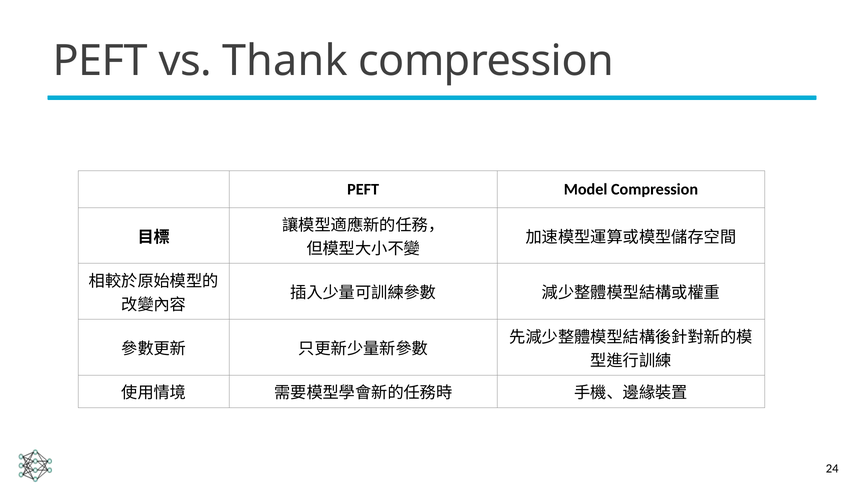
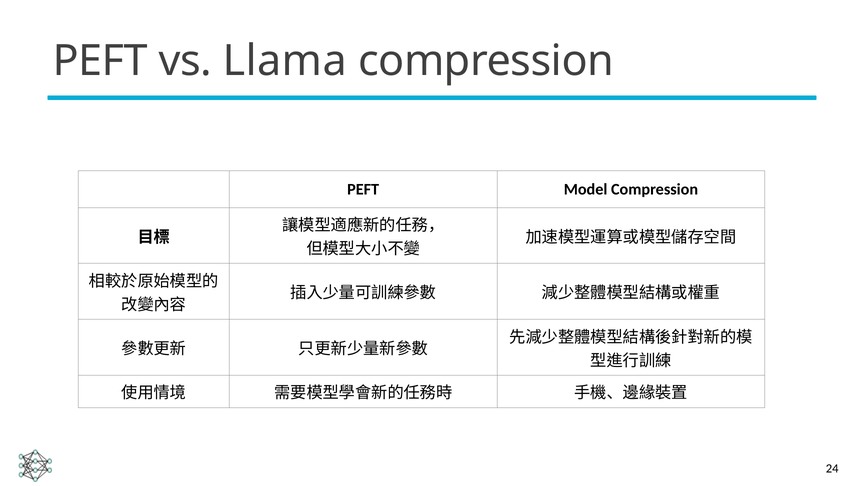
Thank: Thank -> Llama (285, 61)
